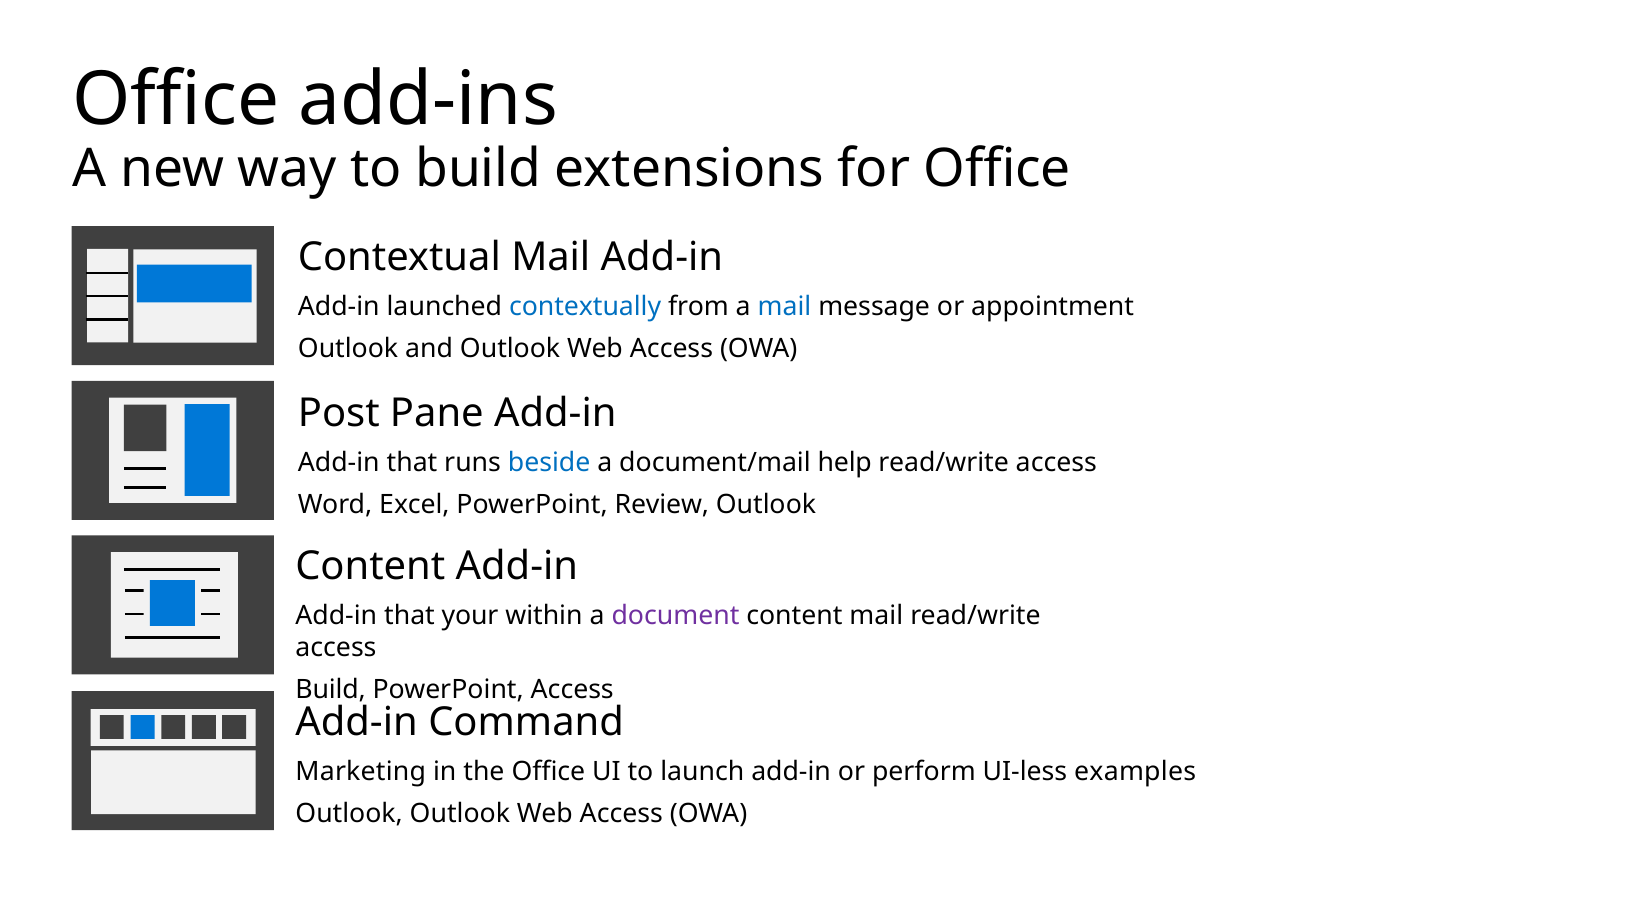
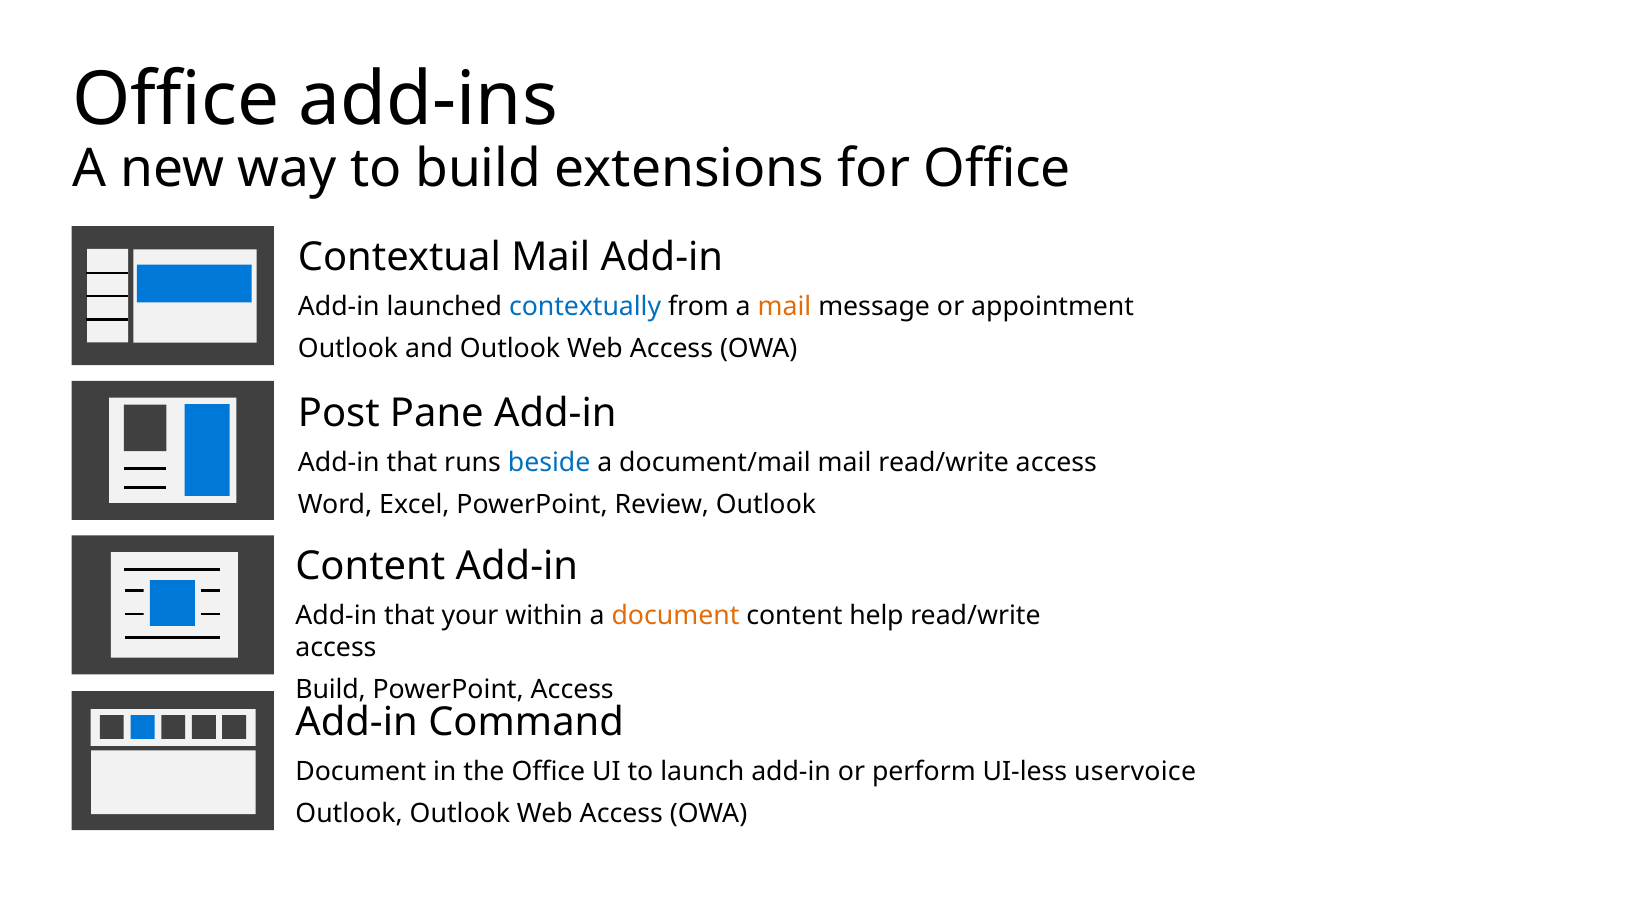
mail colour: blue -> orange (784, 307)
document/mail help: help -> mail (845, 462)
document colour: purple -> orange (675, 616)
content mail: mail -> help (877, 616)
Marketing: Marketing -> Document (361, 772)
examples: examples -> uservoice (1135, 772)
